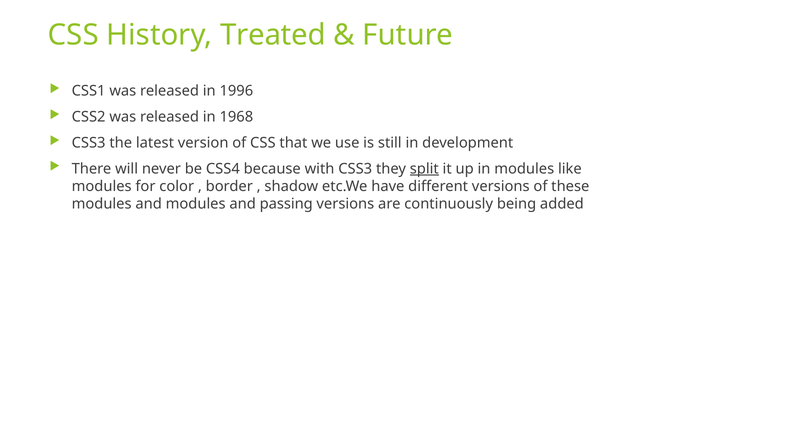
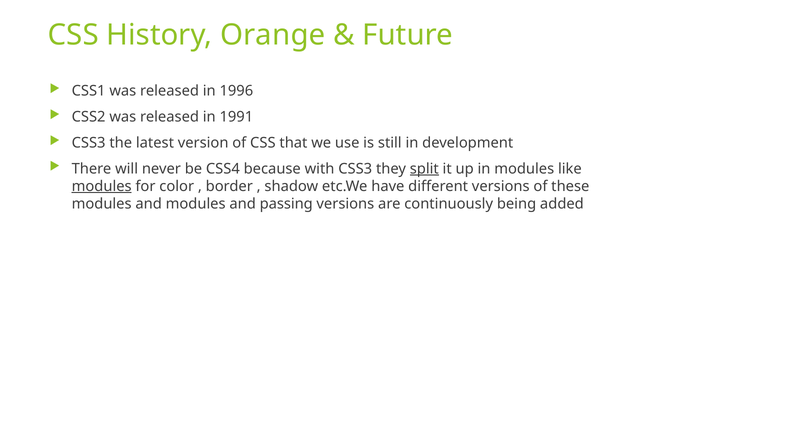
Treated: Treated -> Orange (273, 35)
1968: 1968 -> 1991 (236, 117)
modules underline: none -> present (102, 186)
